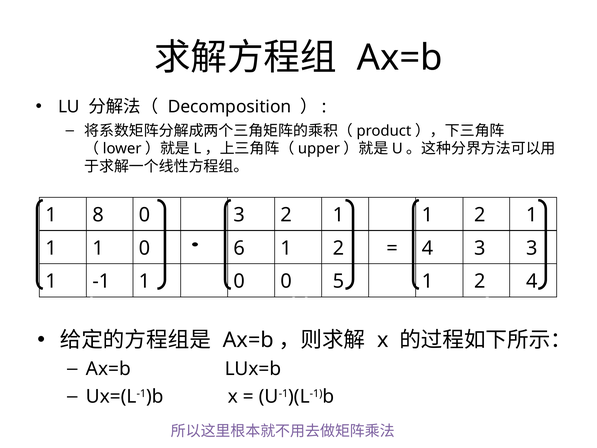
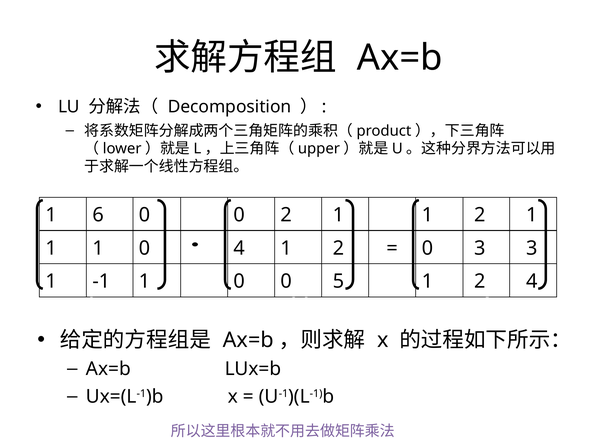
8: 8 -> 6 (98, 215)
3: 3 -> 0 (239, 215)
0 6: 6 -> 4 (239, 248)
4: 4 -> 0 (427, 248)
